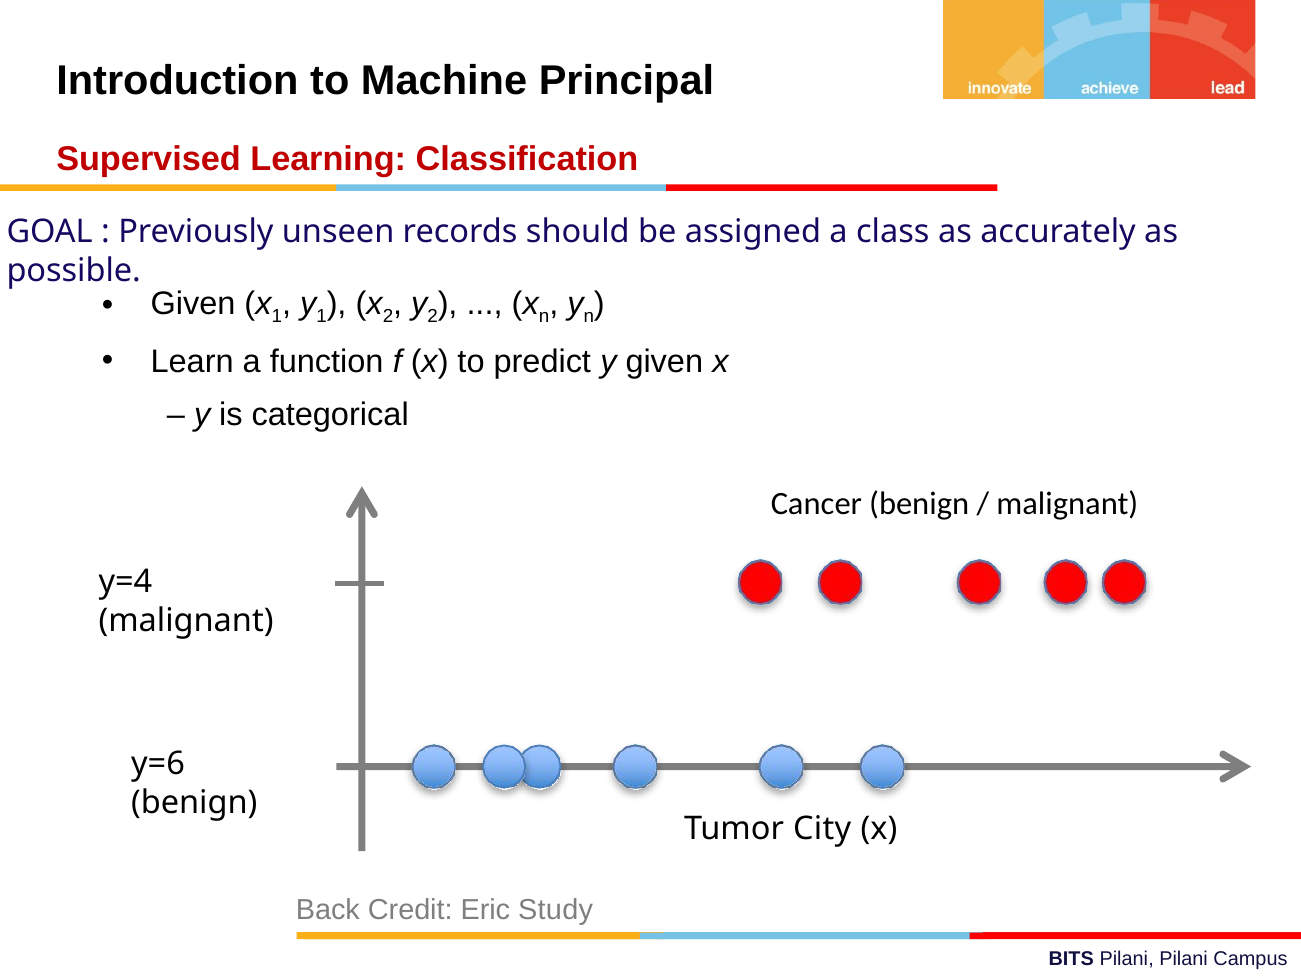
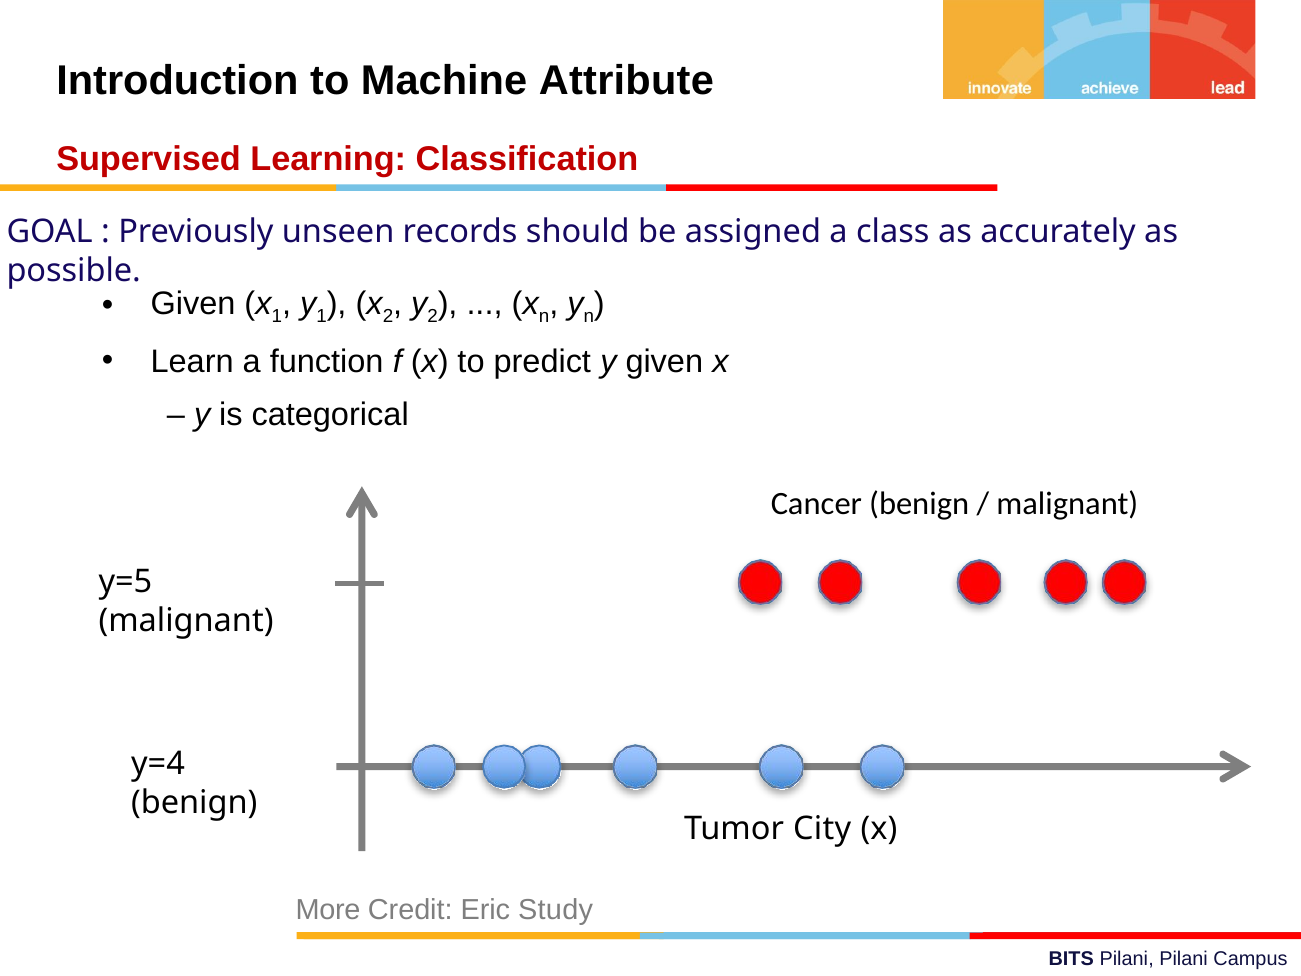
Principal: Principal -> Attribute (626, 81)
y=4: y=4 -> y=5 (125, 581)
y=6: y=6 -> y=4 (158, 764)
Back: Back -> More (328, 909)
